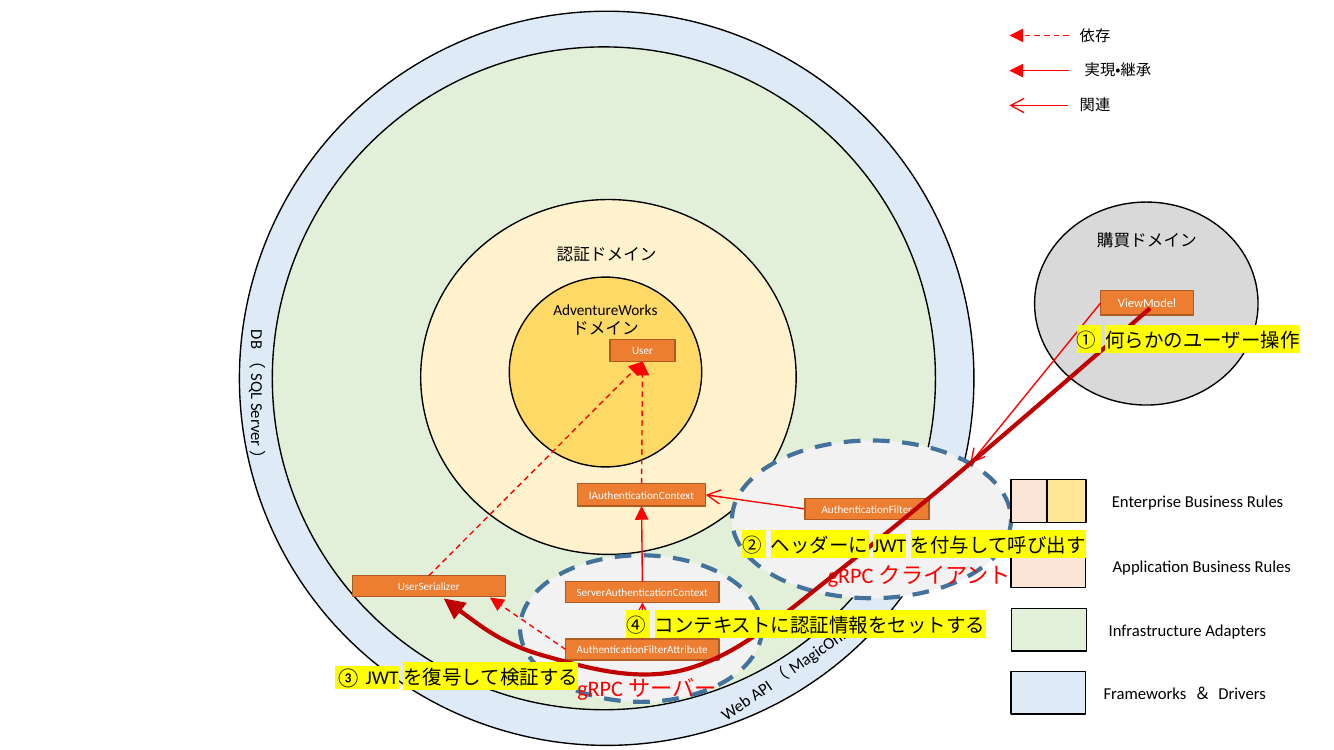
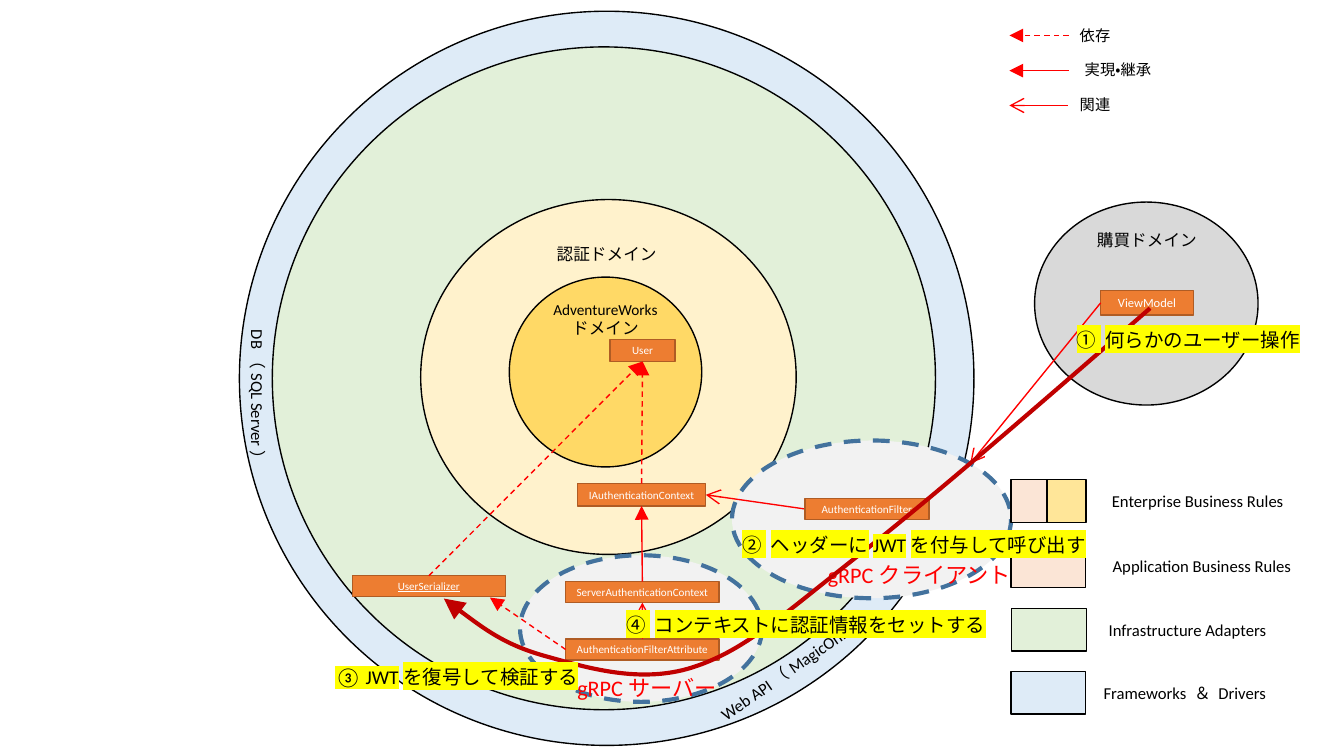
UserSerializer underline: none -> present (429, 587)
